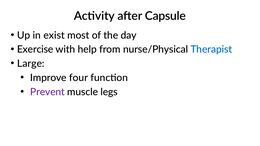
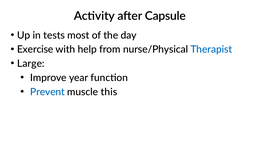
exist: exist -> tests (54, 35)
four: four -> year (79, 78)
Prevent colour: purple -> blue (47, 92)
legs: legs -> this (109, 92)
